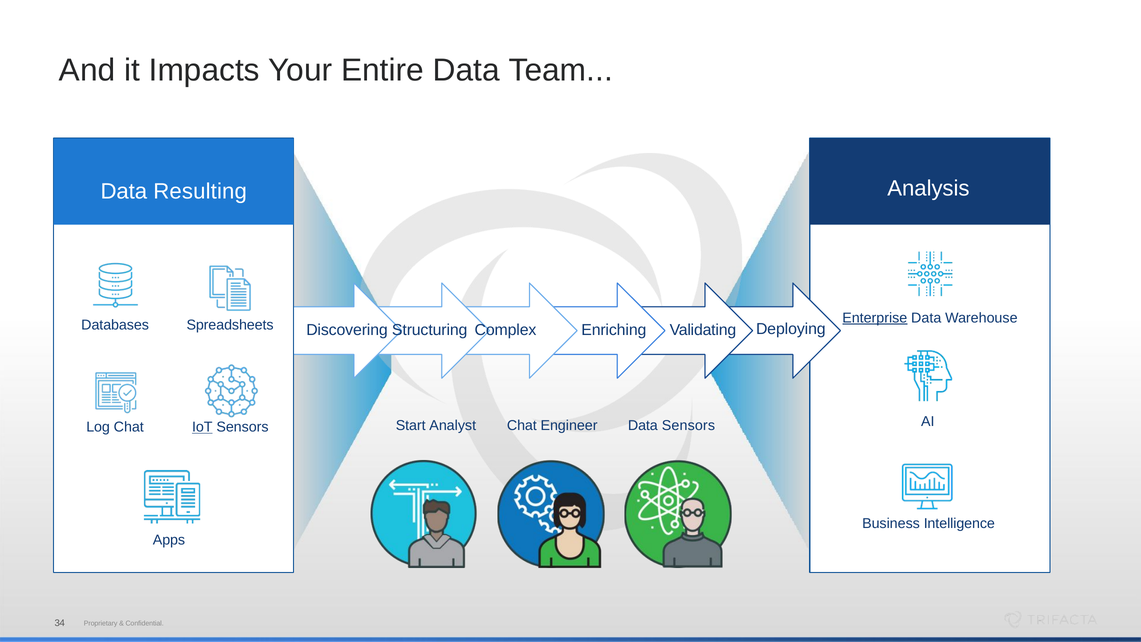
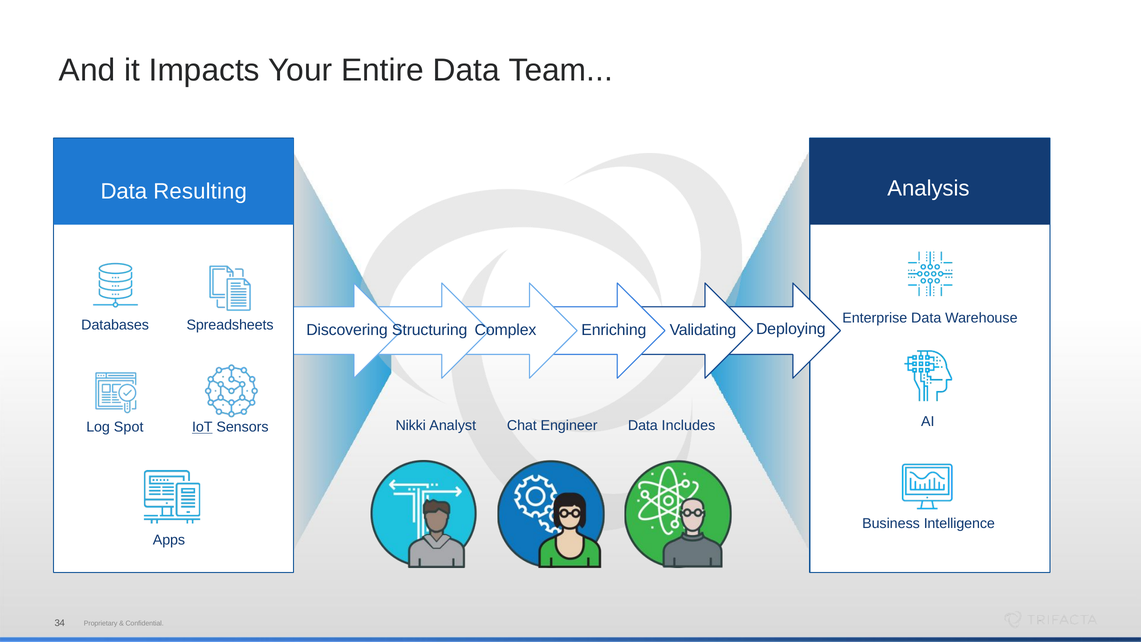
Enterprise underline: present -> none (875, 318)
Start: Start -> Nikki (411, 425)
Data Sensors: Sensors -> Includes (688, 425)
Log Chat: Chat -> Spot (129, 427)
